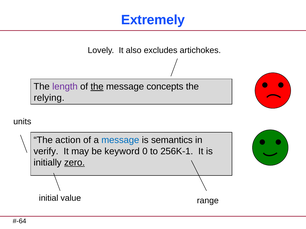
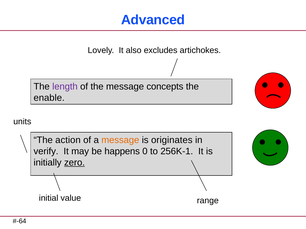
Extremely: Extremely -> Advanced (153, 20)
the underline: present -> none (97, 87)
relying: relying -> enable (49, 98)
message colour: blue -> orange (120, 140)
semantics: semantics -> originates (172, 140)
keyword: keyword -> happens (122, 152)
